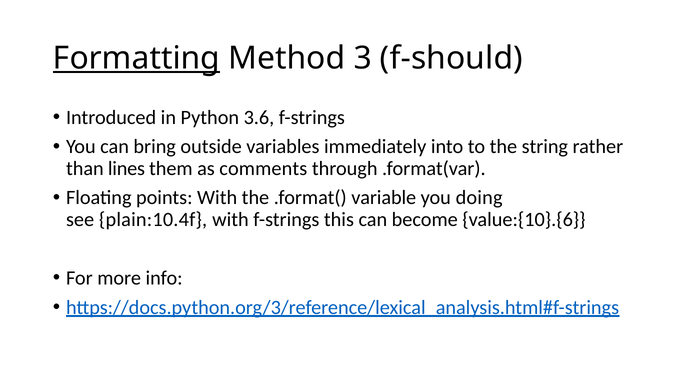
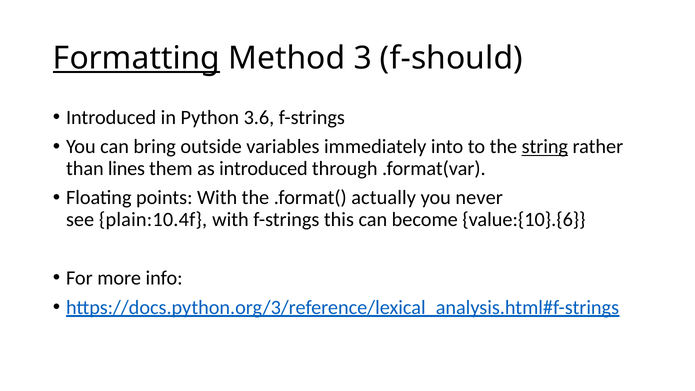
string underline: none -> present (545, 147)
as comments: comments -> introduced (263, 169)
variable: variable -> actually (384, 198)
doing: doing -> never (479, 198)
